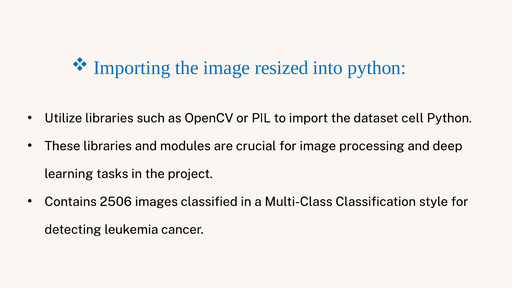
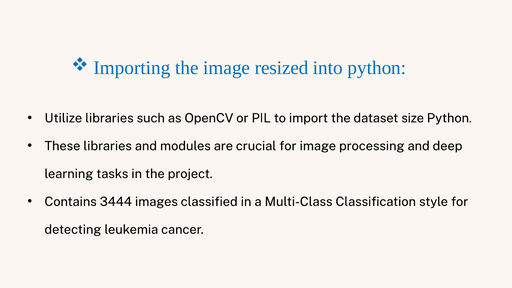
cell: cell -> size (413, 118)
2506: 2506 -> 3444 (116, 202)
